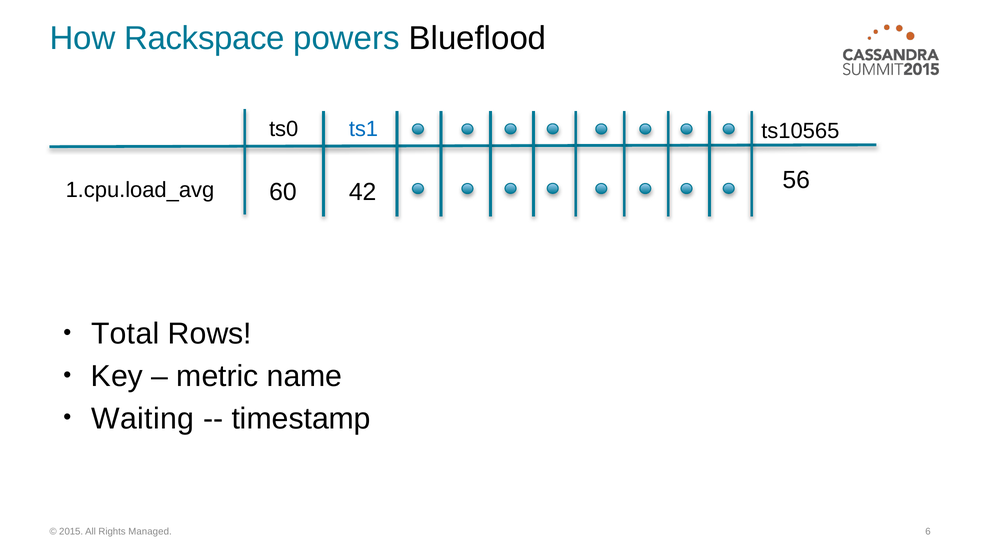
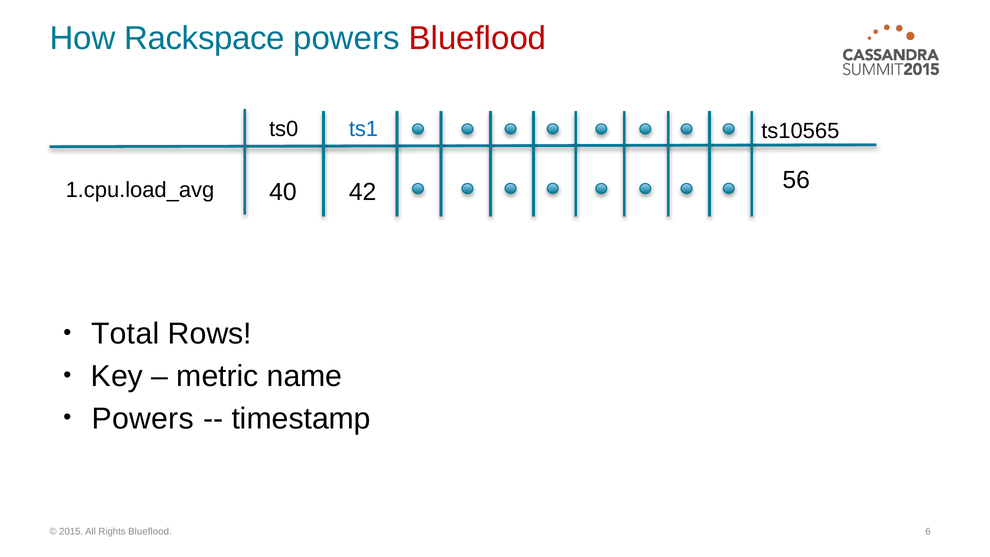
Blueflood colour: black -> red (478, 39)
60: 60 -> 40 (283, 192)
Waiting: Waiting -> Powers (143, 419)
Rights Managed: Managed -> Blueflood (150, 532)
